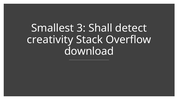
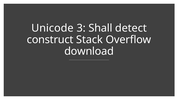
Smallest: Smallest -> Unicode (52, 28)
creativity: creativity -> construct (50, 40)
